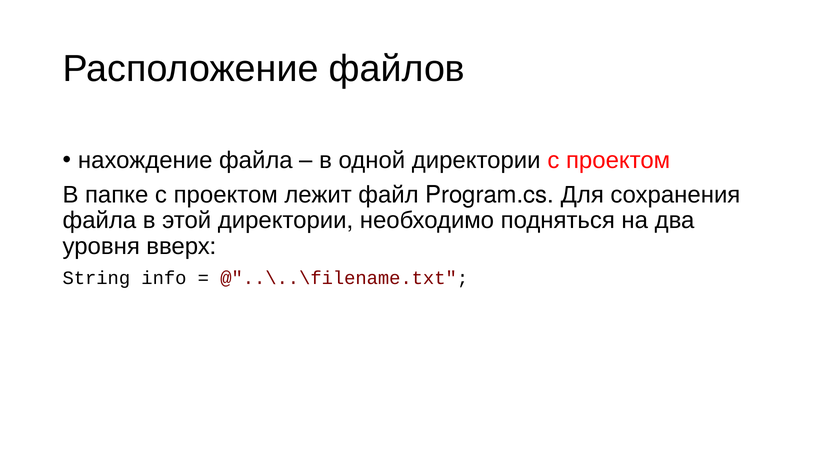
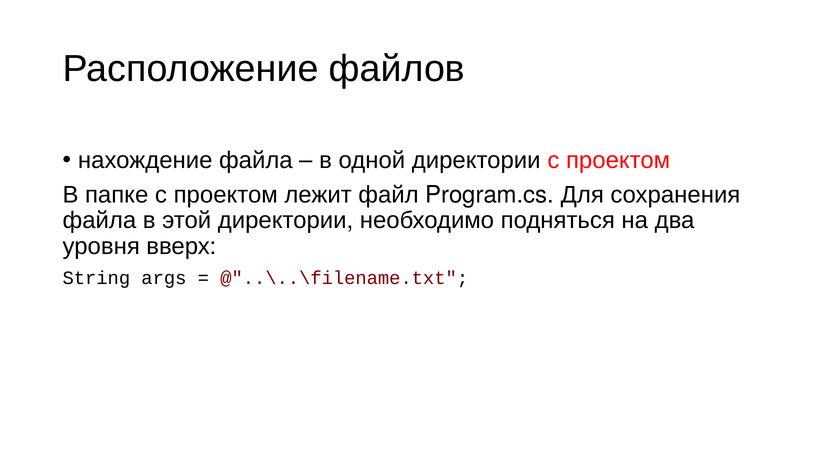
info: info -> args (164, 278)
